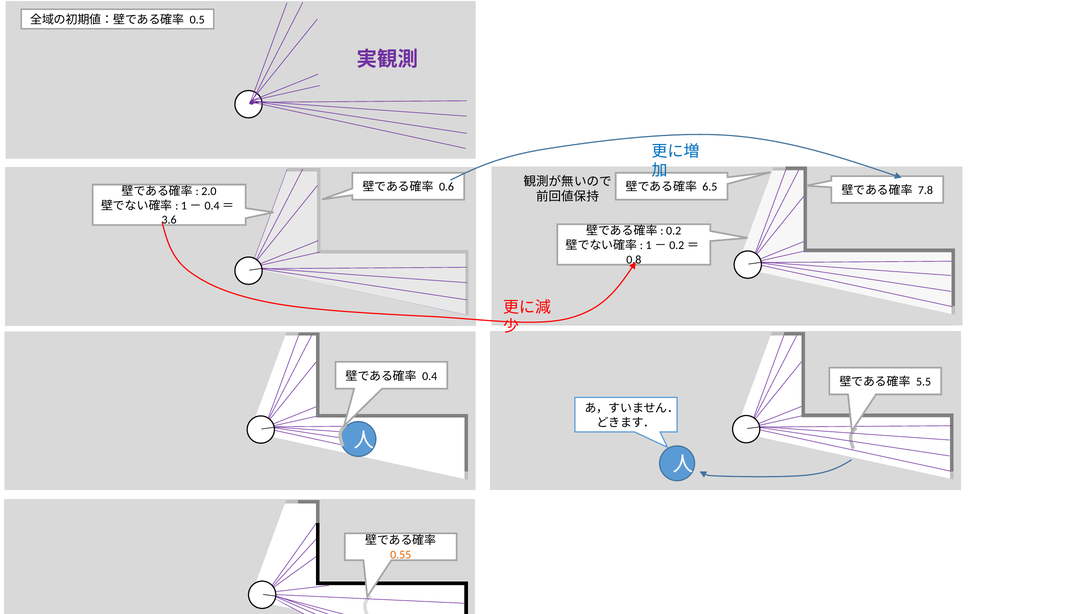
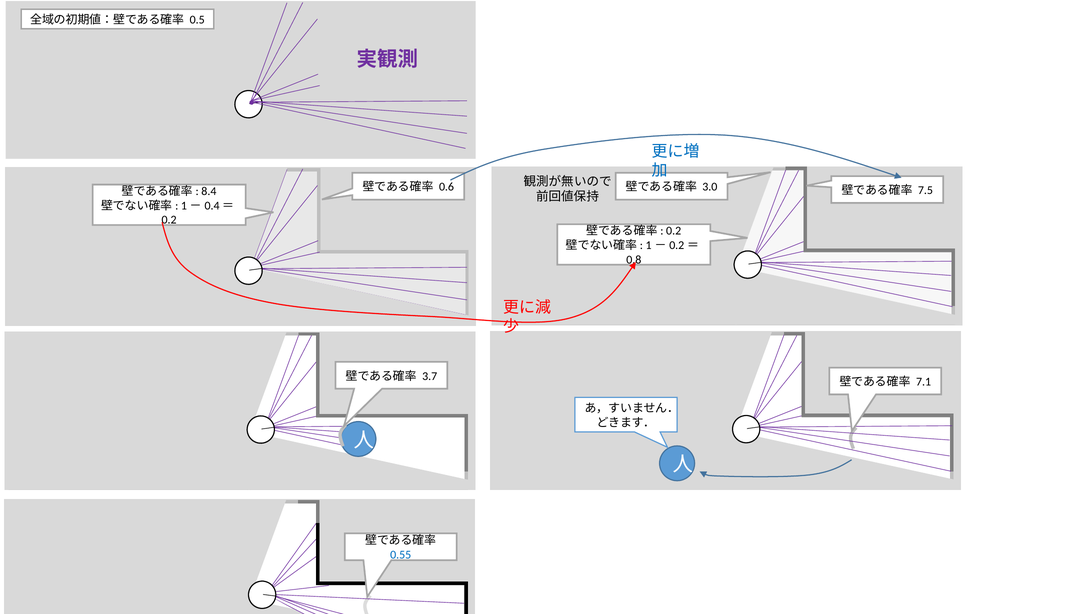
6.5: 6.5 -> 3.0 (710, 187)
7.8: 7.8 -> 7.5 (925, 190)
2.0: 2.0 -> 8.4 (209, 191)
3.6: 3.6 -> 0.2 (169, 220)
0.4: 0.4 -> 3.7 (430, 376)
5.5: 5.5 -> 7.1 (924, 382)
0.55 colour: orange -> blue (401, 555)
